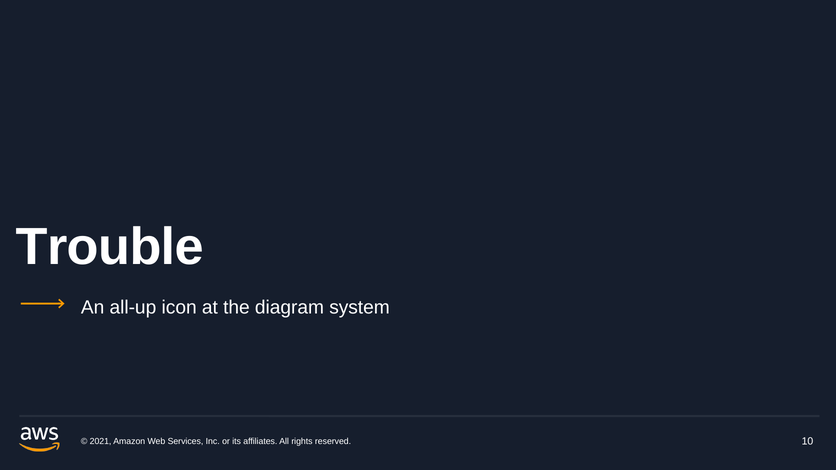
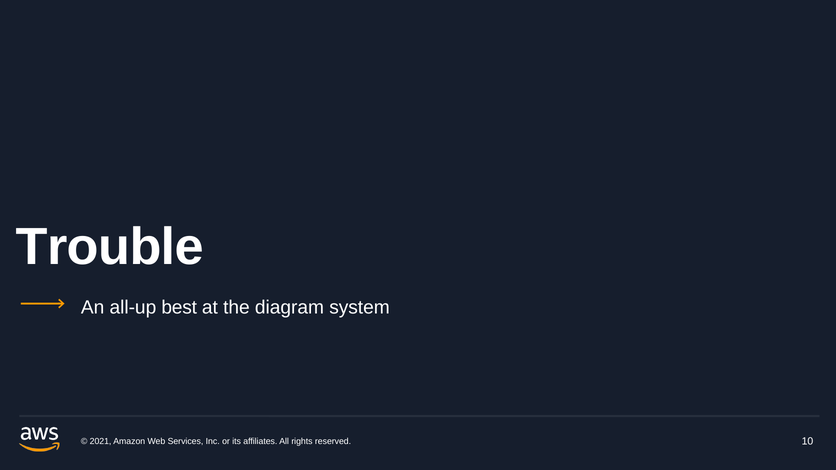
icon: icon -> best (179, 307)
